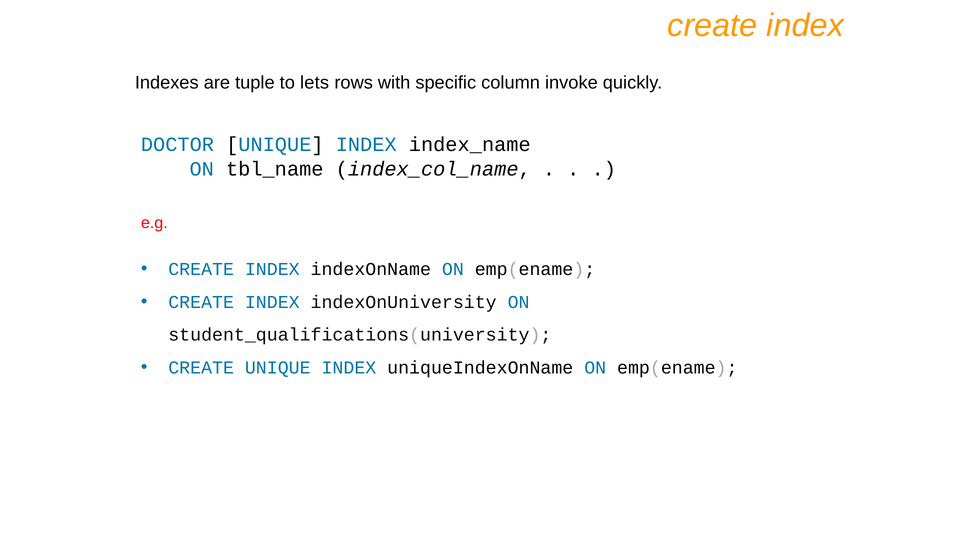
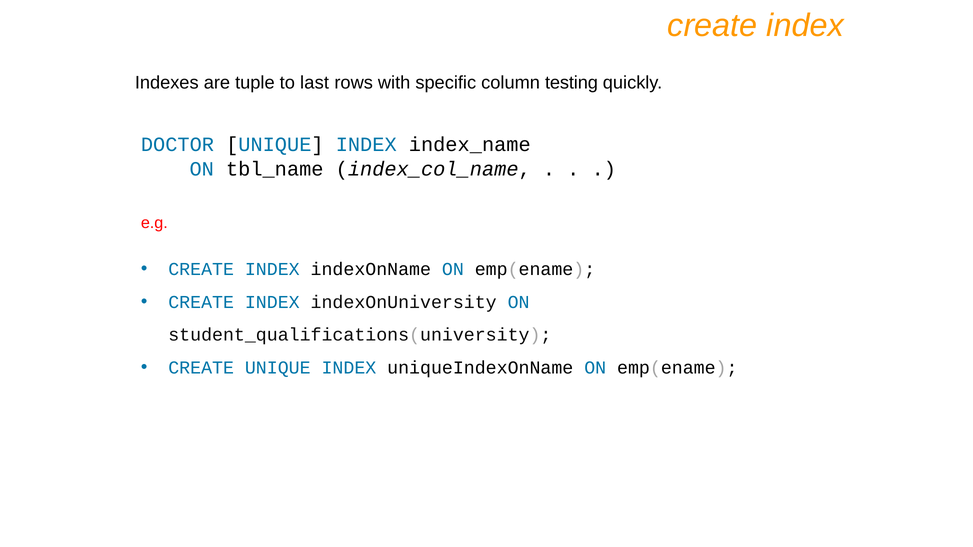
lets: lets -> last (315, 83)
invoke: invoke -> testing (571, 83)
